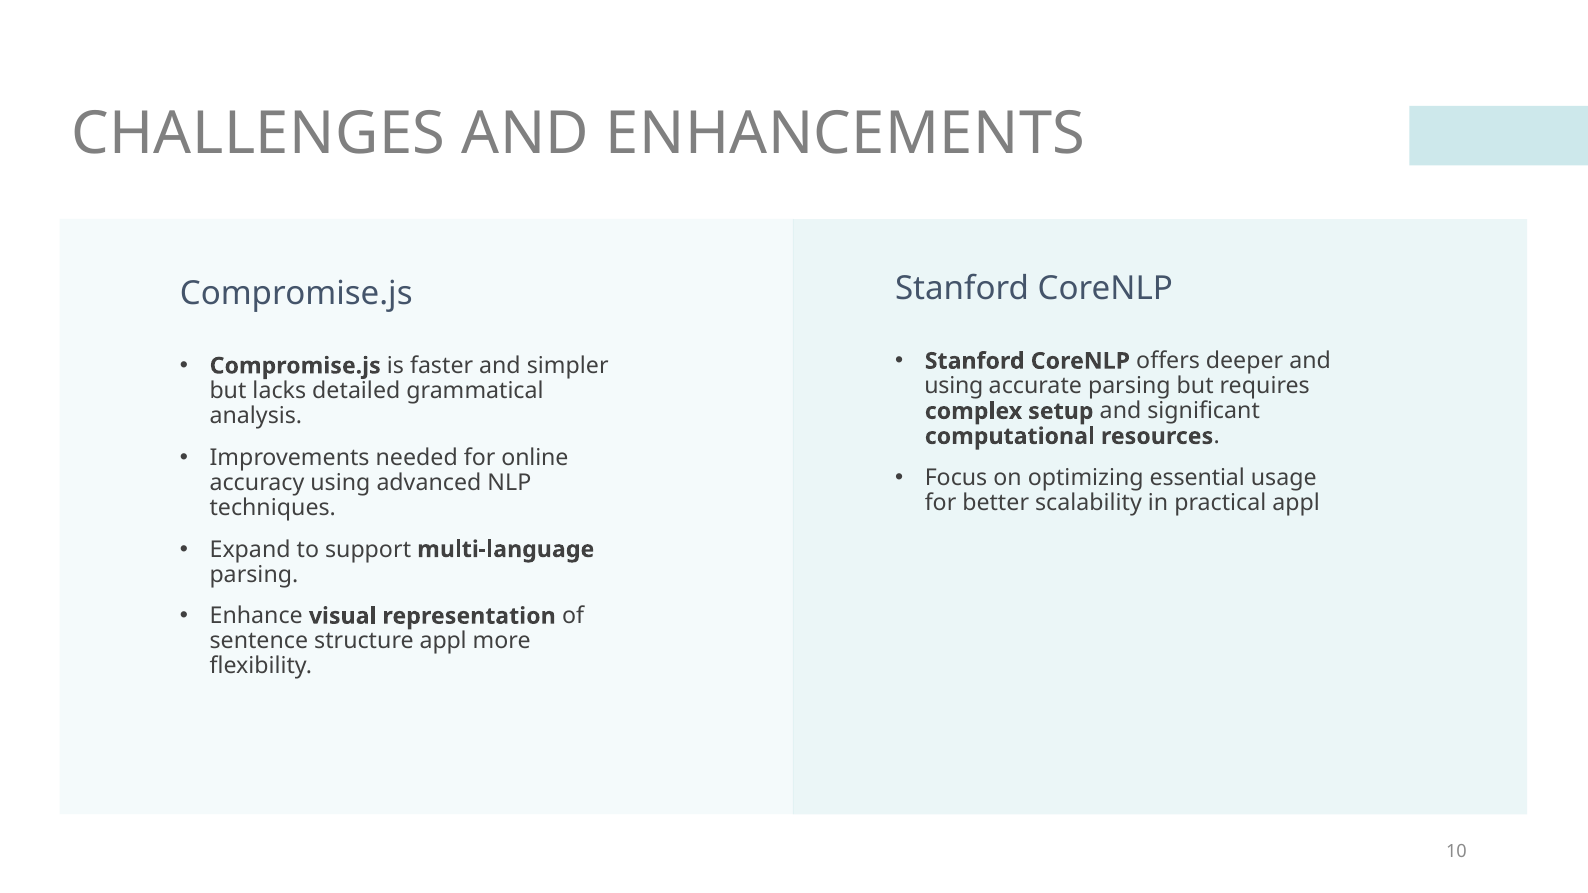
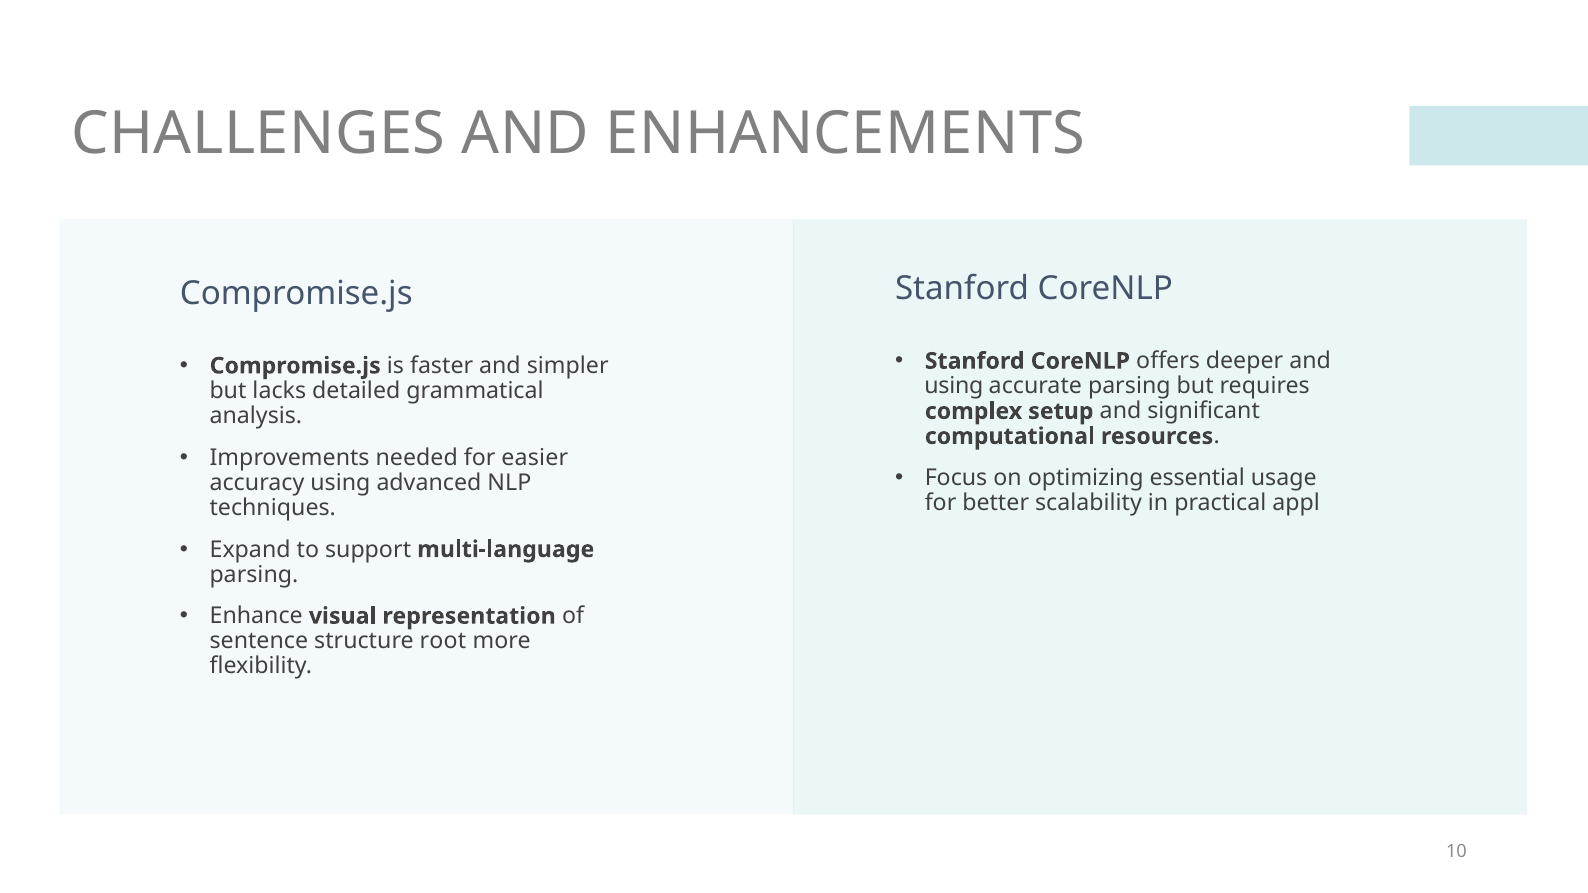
online: online -> easier (535, 458)
structure appl: appl -> root (443, 641)
